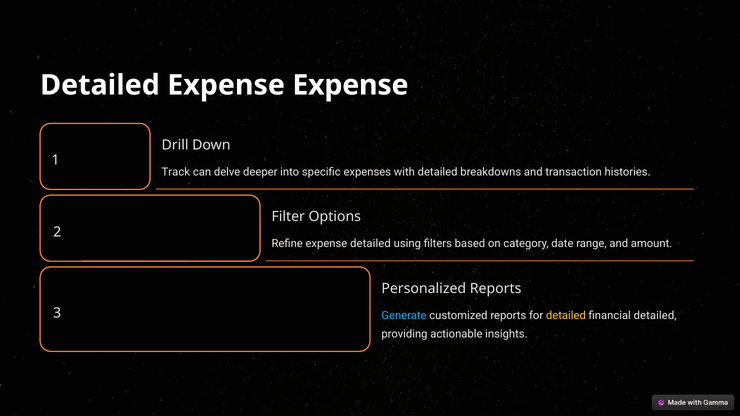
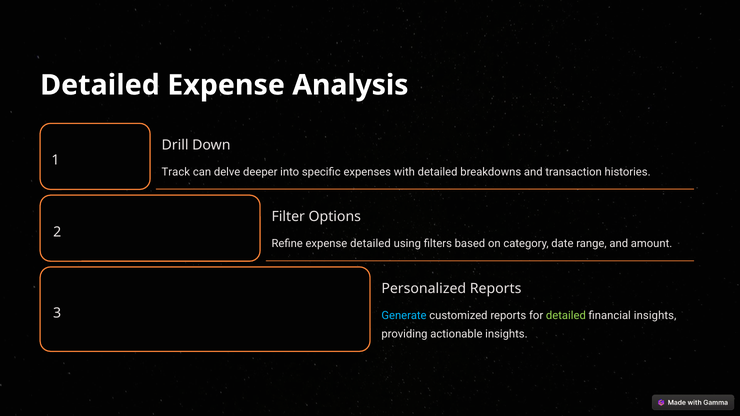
Expense Expense: Expense -> Analysis (350, 85)
detailed colour: yellow -> light green (566, 316)
financial detailed: detailed -> insights (655, 316)
